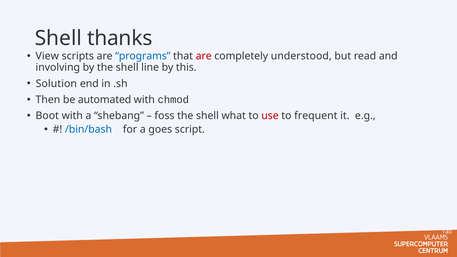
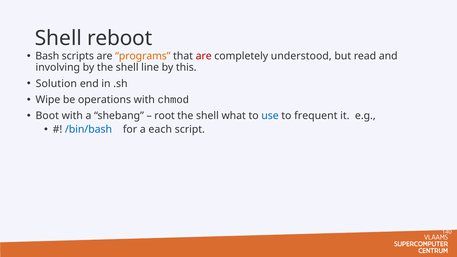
thanks: thanks -> reboot (120, 38)
View: View -> Bash (47, 56)
programs colour: blue -> orange (143, 56)
Then: Then -> Wipe (48, 100)
automated: automated -> operations (105, 100)
foss: foss -> root (165, 116)
use colour: red -> blue (270, 116)
goes: goes -> each (160, 129)
